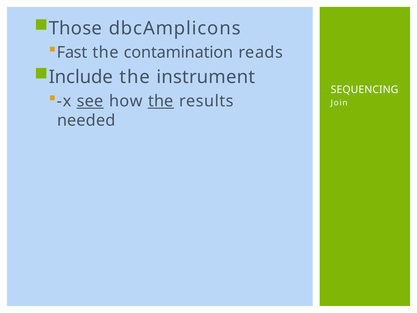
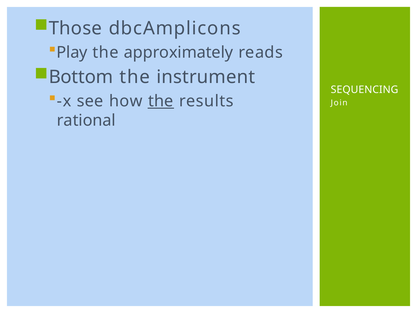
Fast: Fast -> Play (72, 52)
contamination: contamination -> approximately (178, 52)
Include: Include -> Bottom (81, 77)
see underline: present -> none (90, 101)
needed: needed -> rational (86, 121)
